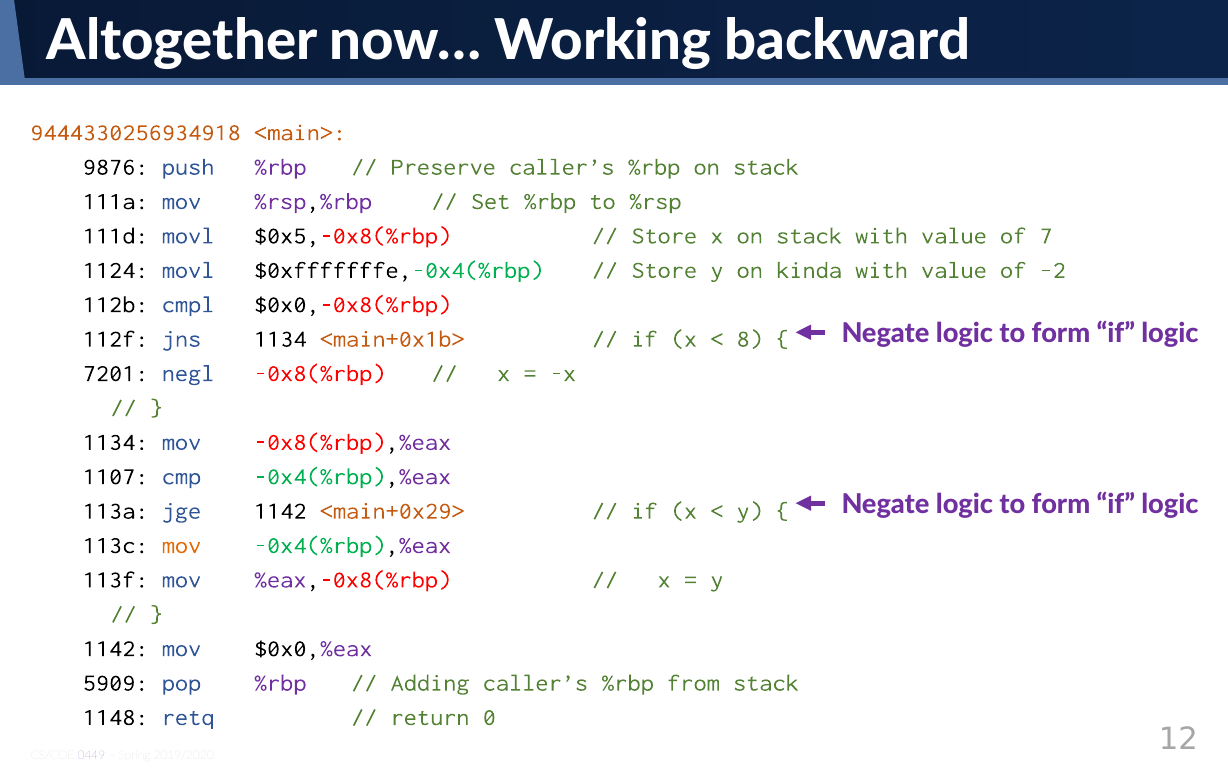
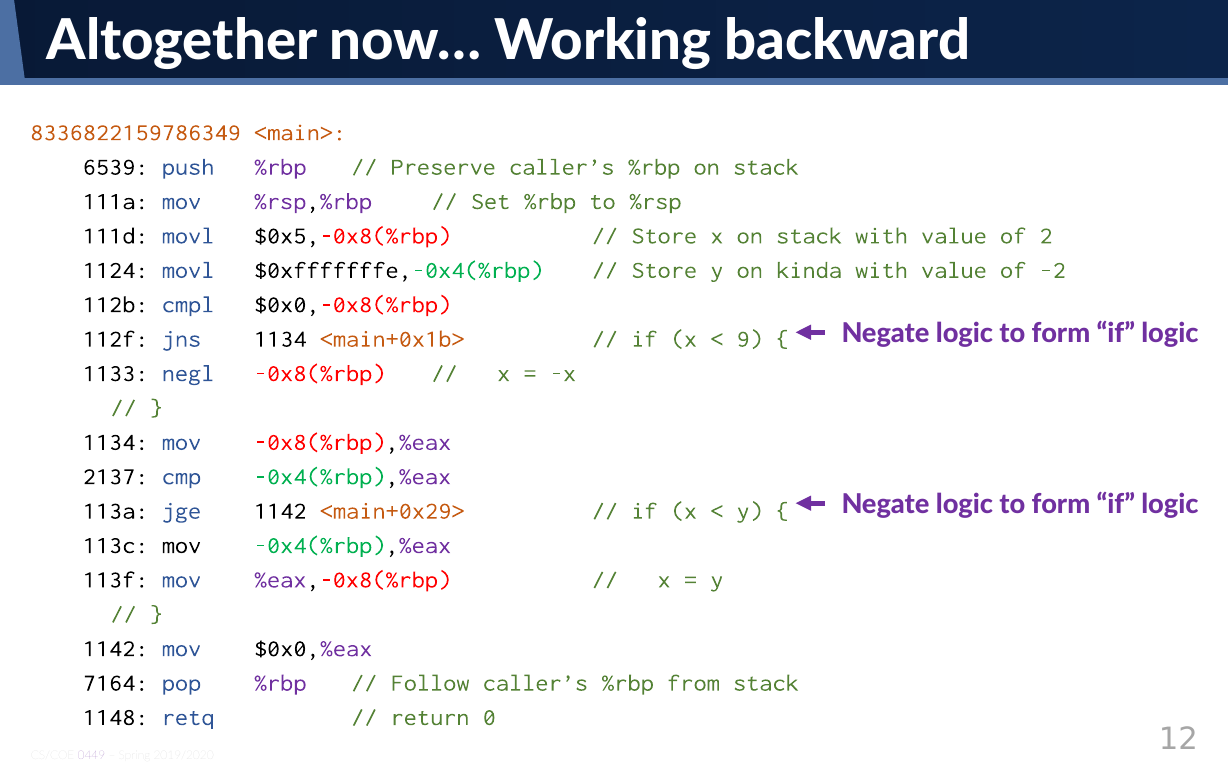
9444330256934918: 9444330256934918 -> 8336822159786349 (136, 132)
9876: 9876 -> 6539 (116, 167)
7: 7 -> 2 (1046, 235)
8: 8 -> 9 (750, 339)
7201: 7201 -> 1133 (116, 373)
1107: 1107 -> 2137 (116, 476)
mov colour: orange -> black (182, 545)
5909: 5909 -> 7164 (116, 682)
Adding: Adding -> Follow (430, 682)
